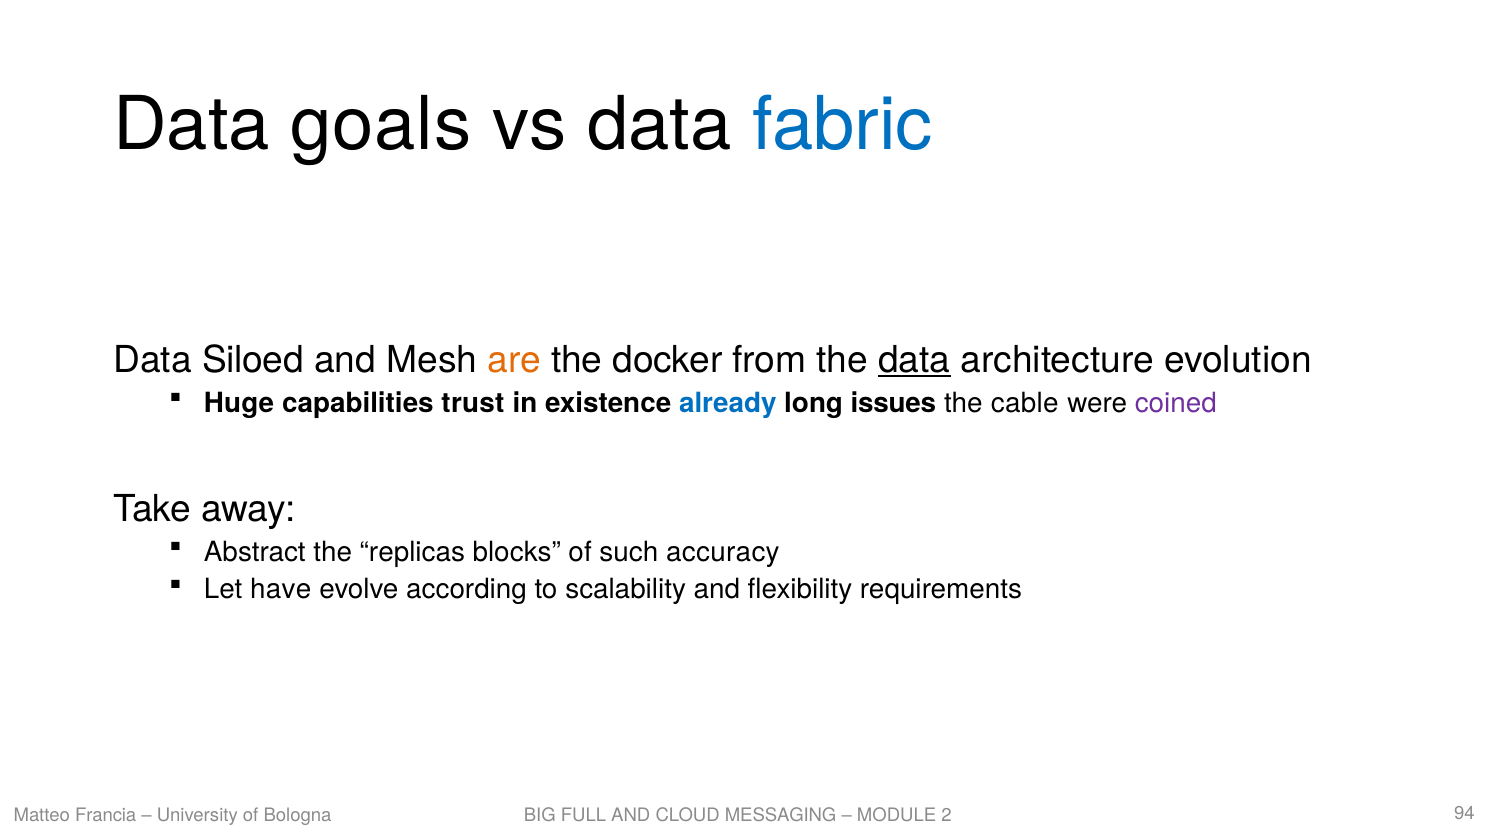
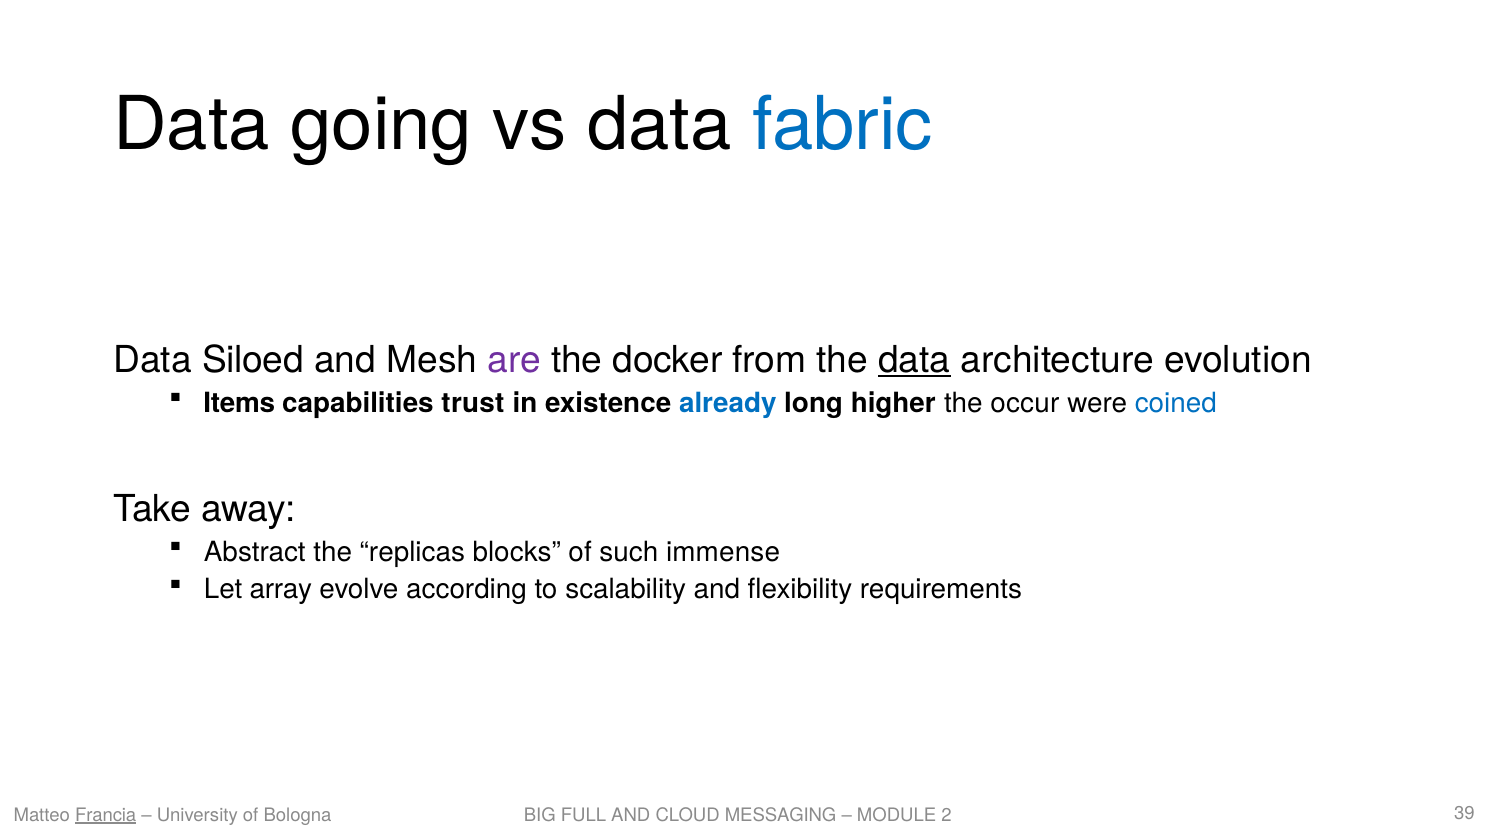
goals: goals -> going (381, 125)
are colour: orange -> purple (514, 360)
Huge: Huge -> Items (239, 403)
issues: issues -> higher (893, 403)
cable: cable -> occur (1025, 403)
coined colour: purple -> blue (1176, 403)
accuracy: accuracy -> immense (723, 552)
have: have -> array (281, 590)
Francia underline: none -> present (106, 815)
94: 94 -> 39 (1465, 813)
